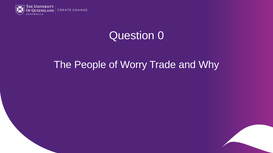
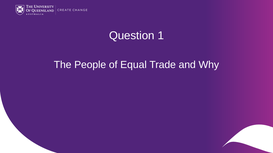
0: 0 -> 1 (161, 36)
Worry: Worry -> Equal (134, 65)
